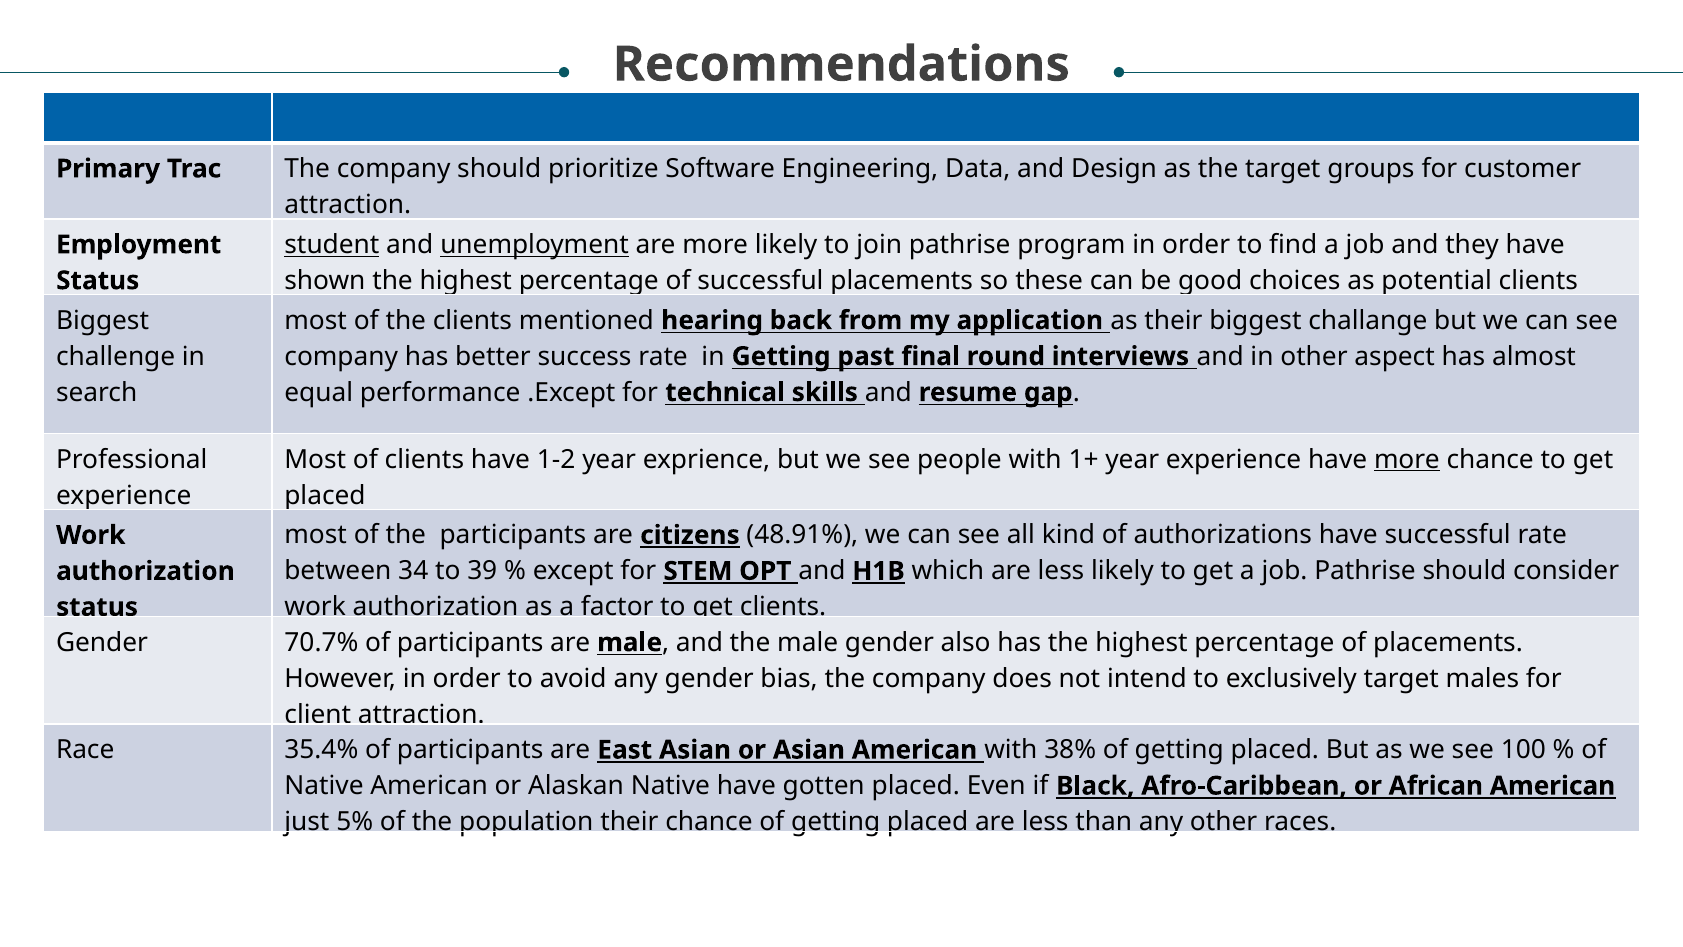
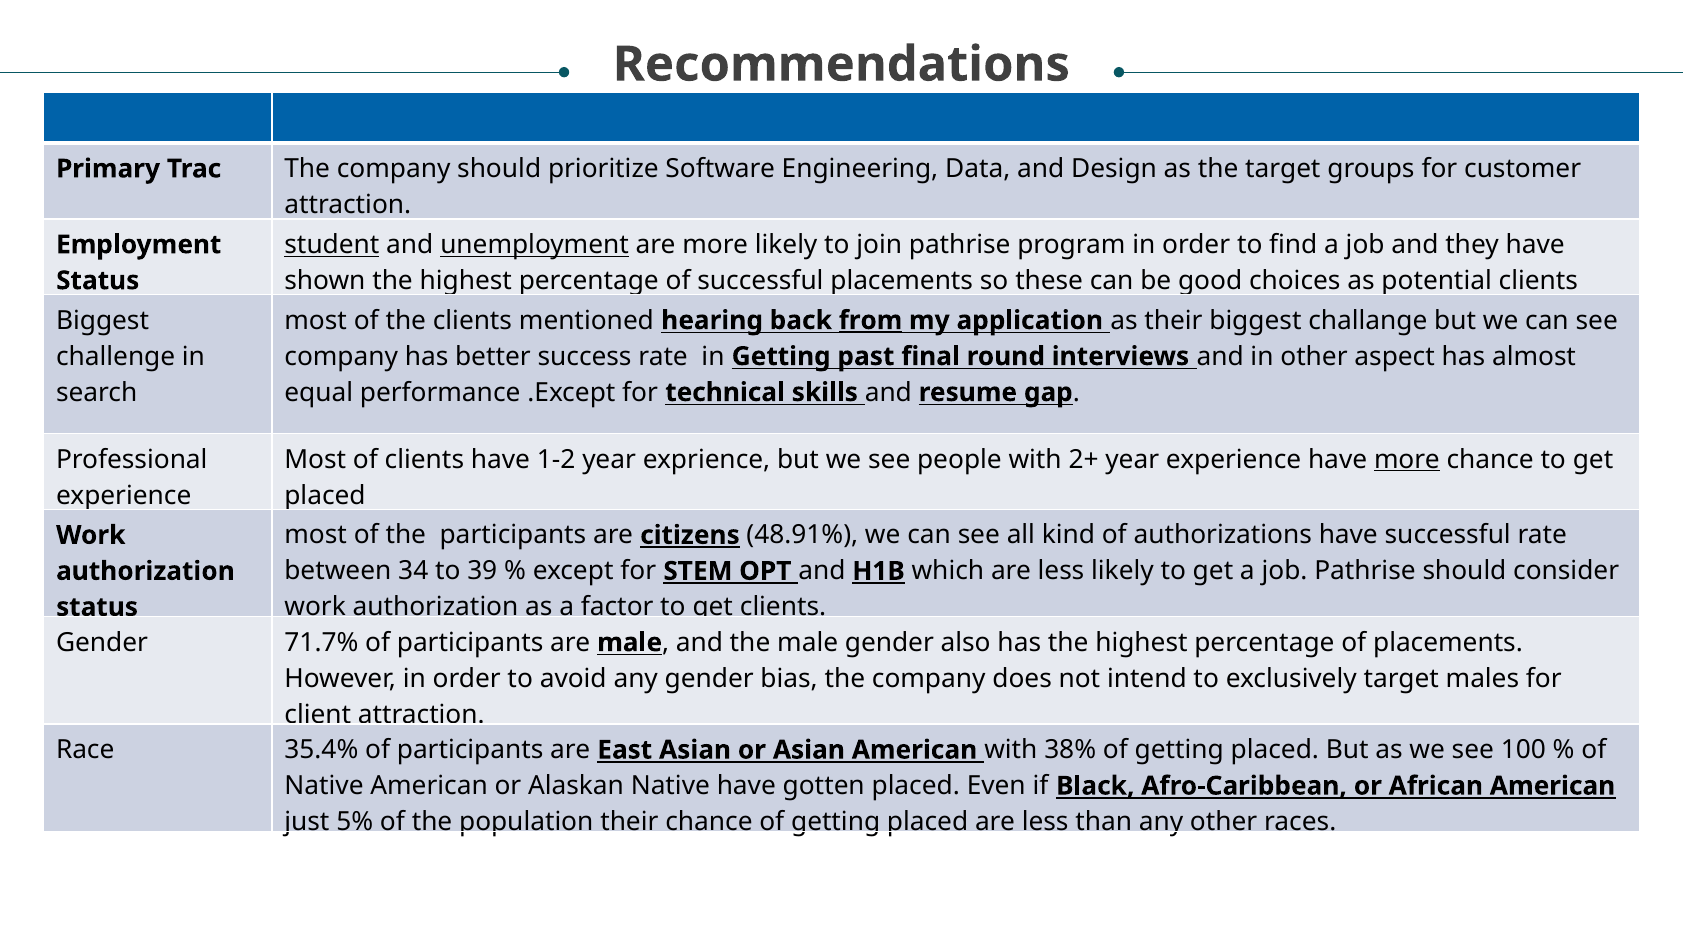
from underline: none -> present (871, 320)
1+: 1+ -> 2+ (1084, 459)
70.7%: 70.7% -> 71.7% (321, 642)
